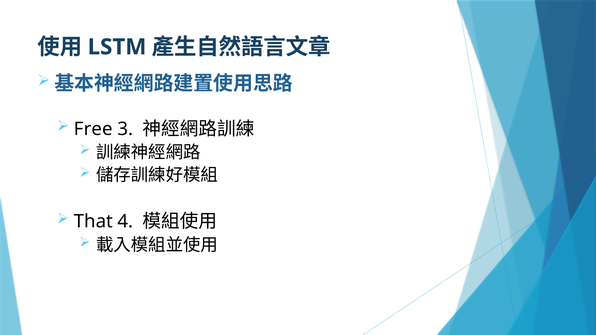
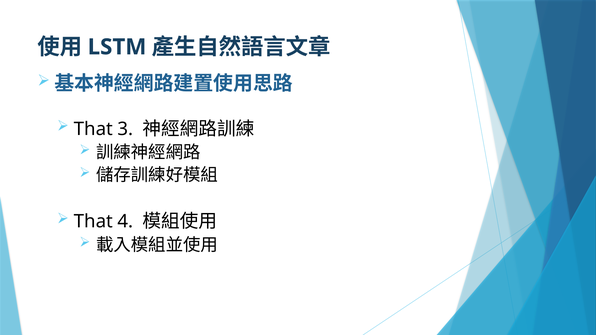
Free: Free -> That (93, 129)
